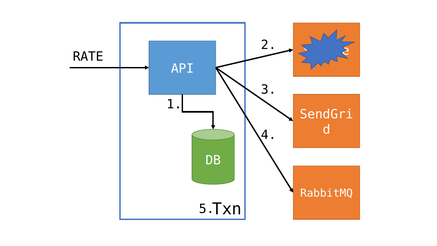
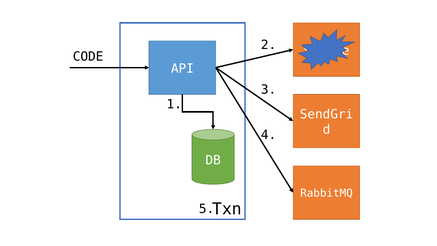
RATE: RATE -> CODE (88, 57)
